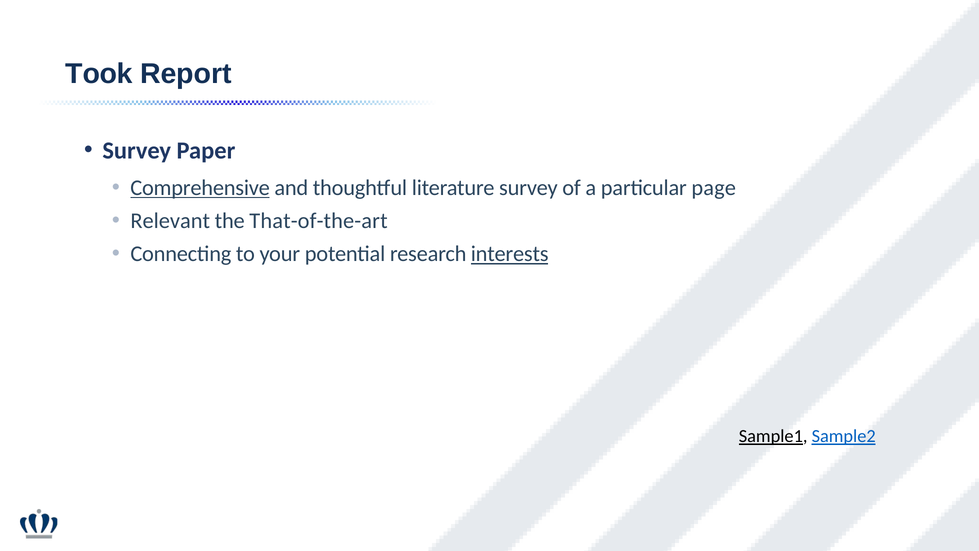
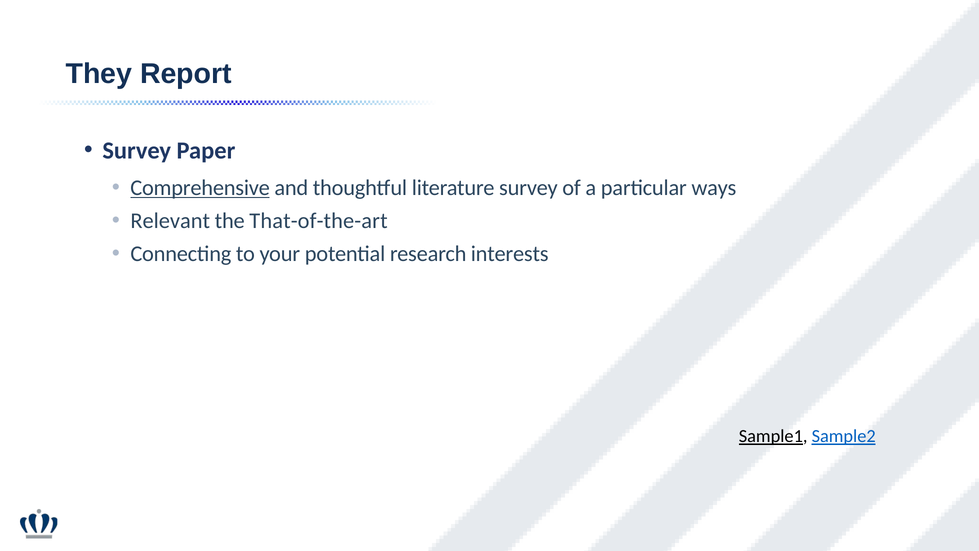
Took: Took -> They (99, 74)
page: page -> ways (714, 188)
interests underline: present -> none (510, 254)
